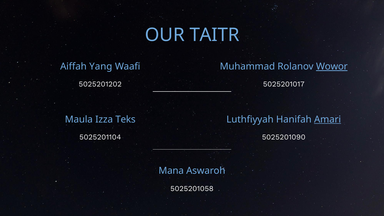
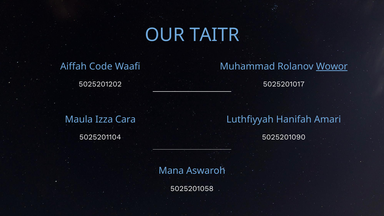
Yang: Yang -> Code (101, 66)
Teks: Teks -> Cara (125, 119)
Amari underline: present -> none (328, 119)
